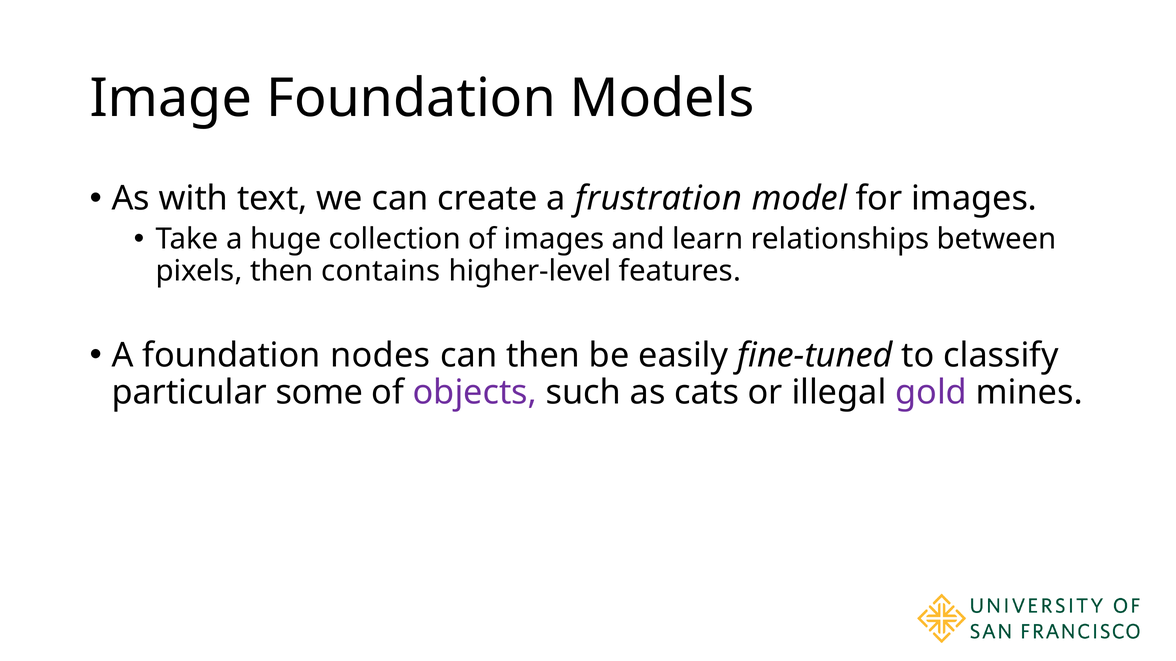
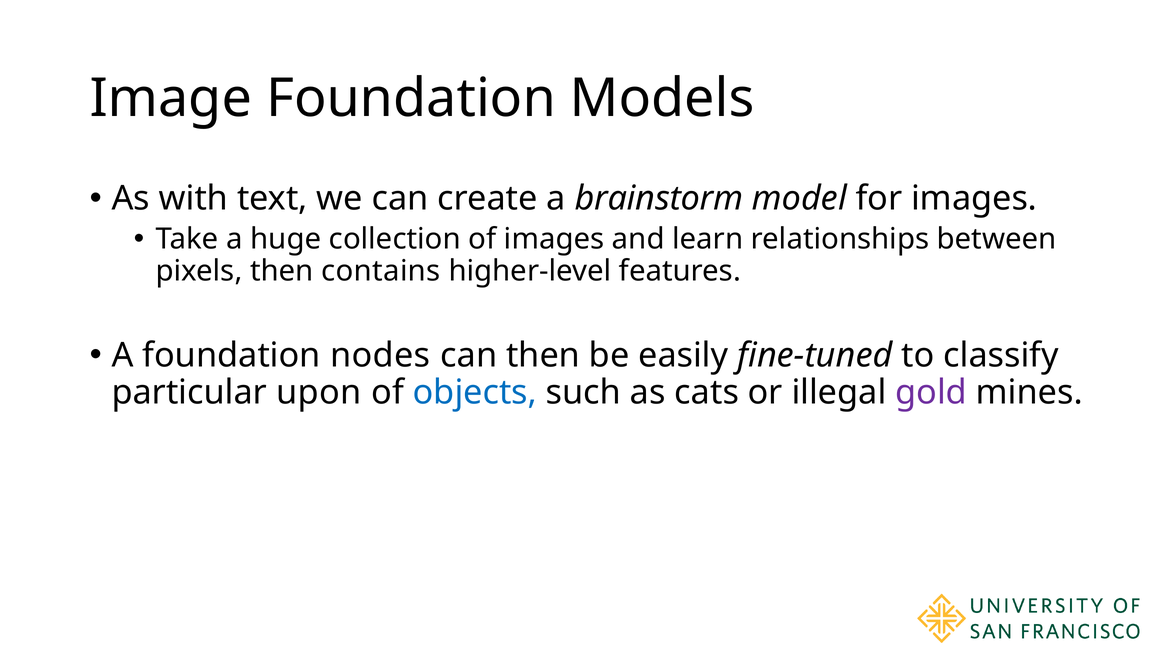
frustration: frustration -> brainstorm (659, 199)
some: some -> upon (319, 393)
objects colour: purple -> blue (475, 393)
